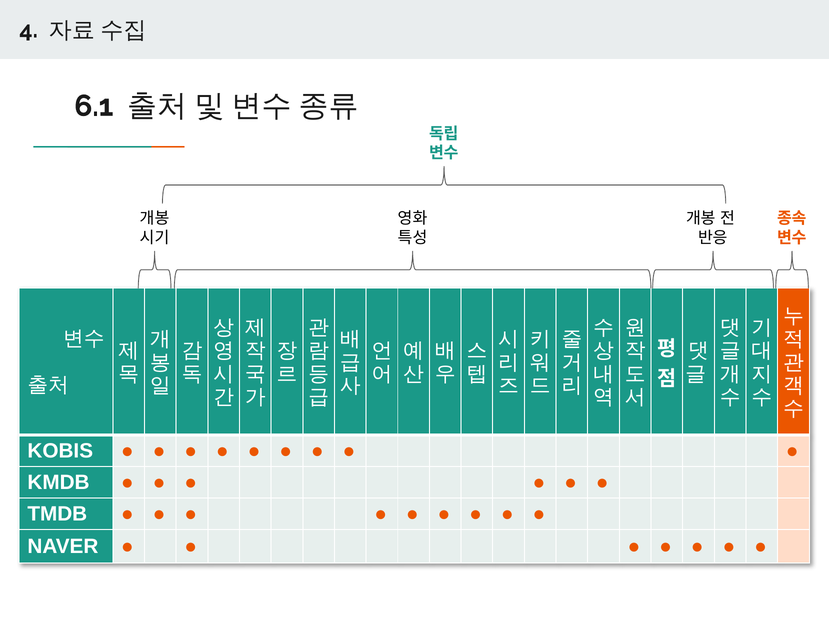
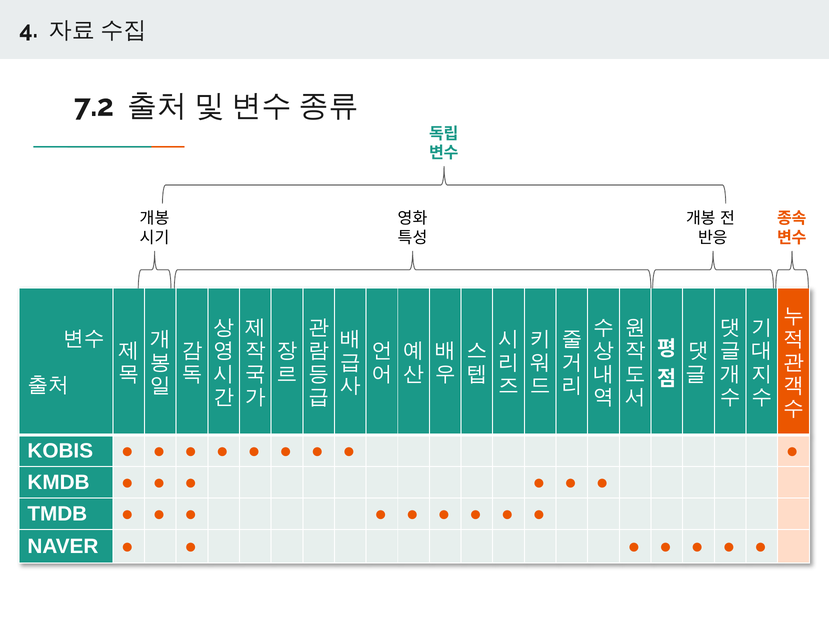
6.1: 6.1 -> 7.2 (94, 106)
